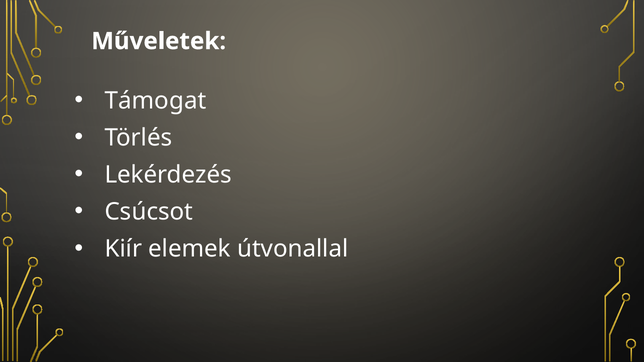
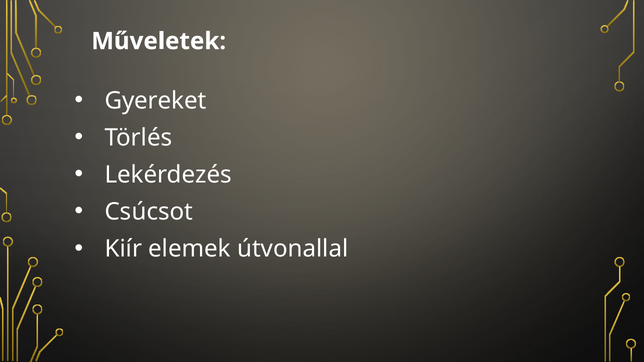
Támogat: Támogat -> Gyereket (156, 101)
